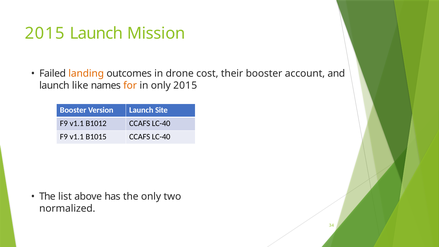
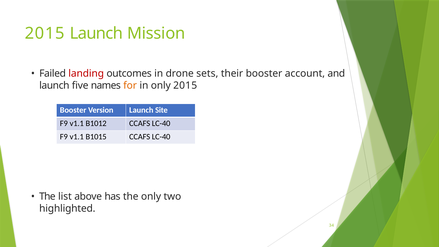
landing colour: orange -> red (86, 74)
cost: cost -> sets (207, 74)
like: like -> five (80, 86)
normalized: normalized -> highlighted (67, 209)
